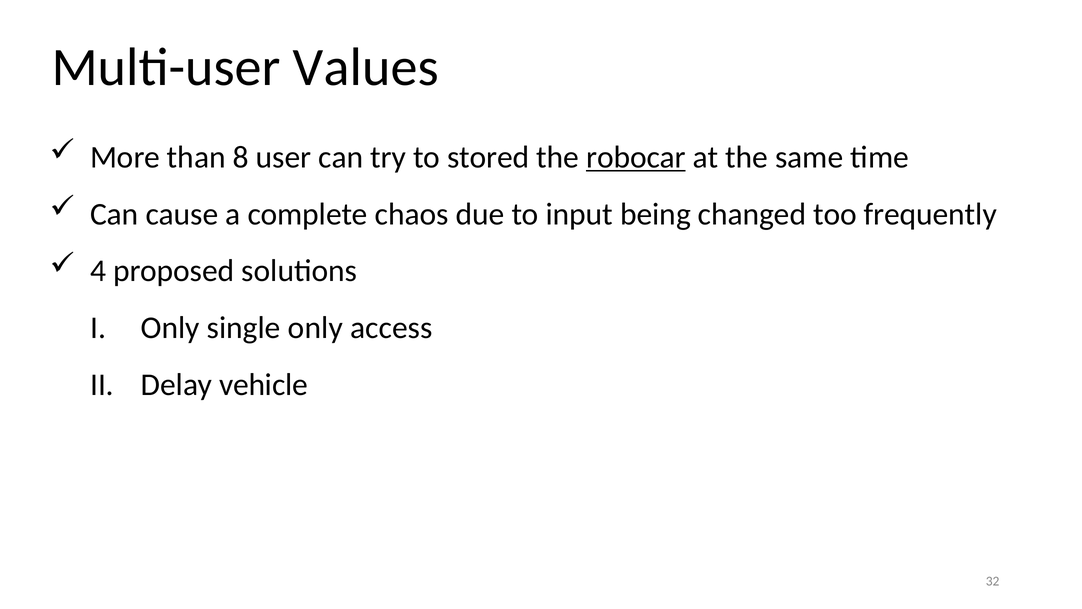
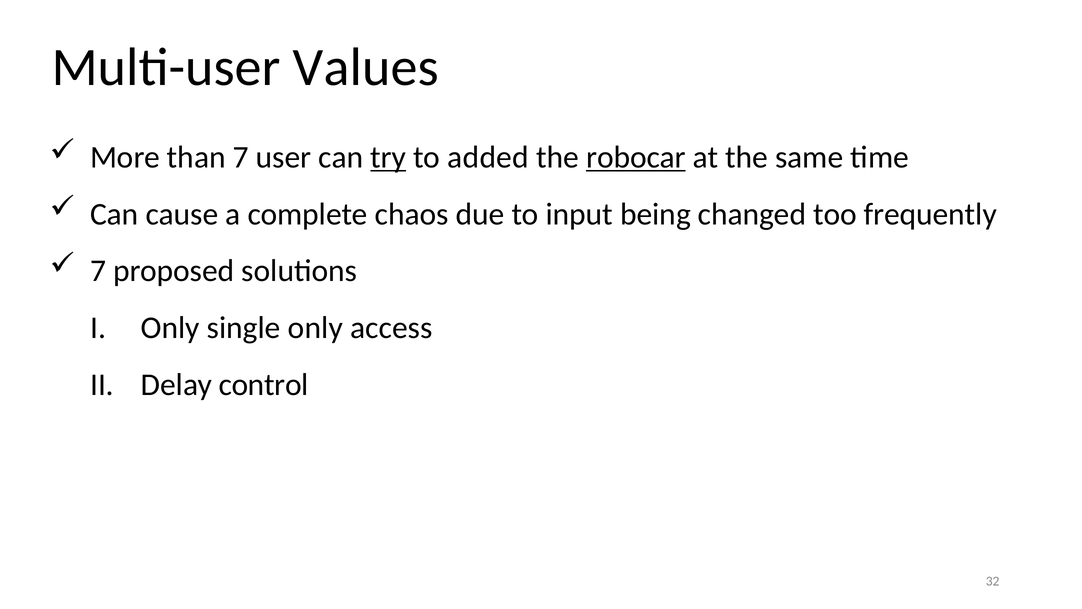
than 8: 8 -> 7 (241, 157)
try underline: none -> present (388, 157)
stored: stored -> added (488, 157)
4: 4 -> 7 (98, 271)
vehicle: vehicle -> control (264, 384)
